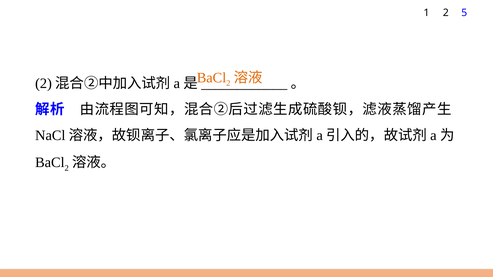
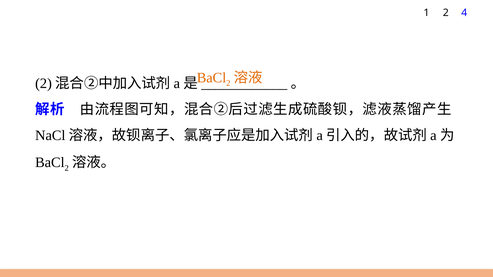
5: 5 -> 4 (464, 13)
